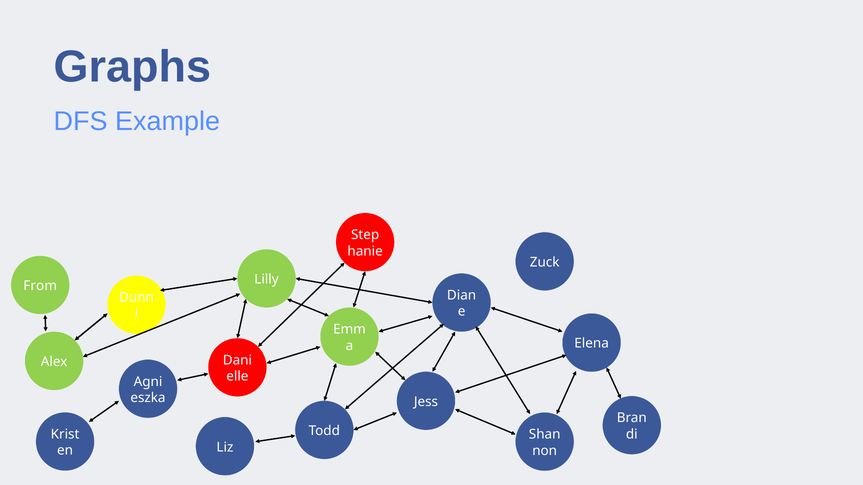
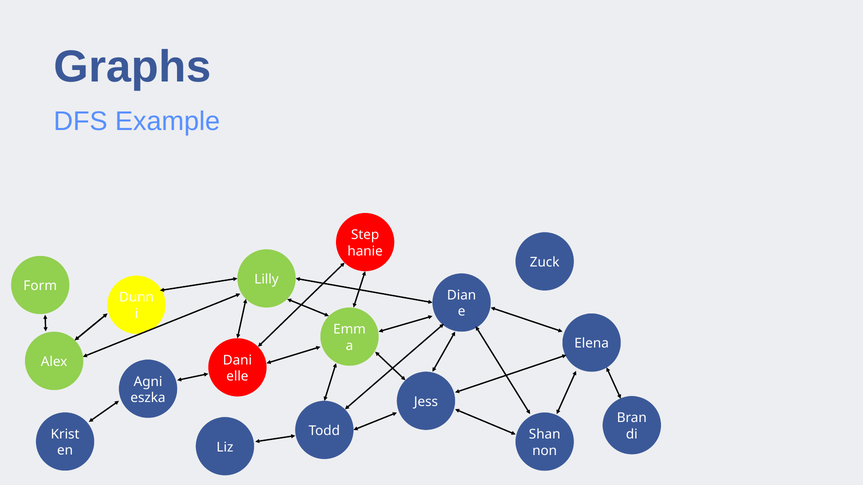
From: From -> Form (40, 286)
